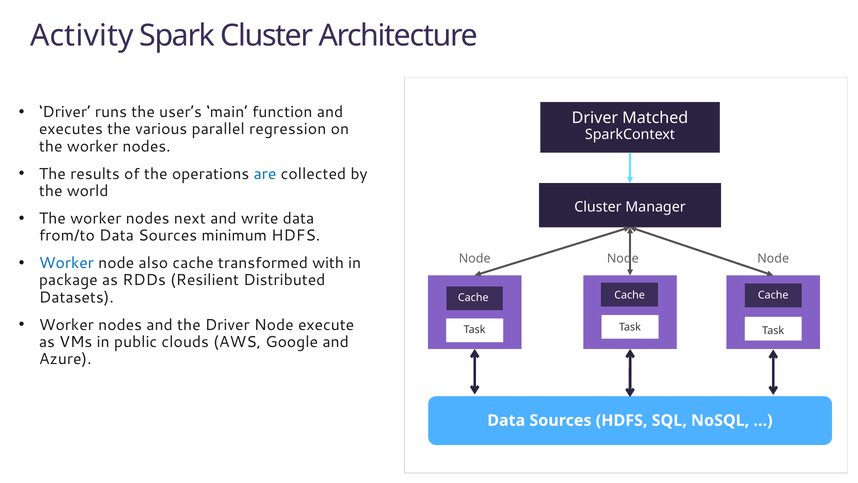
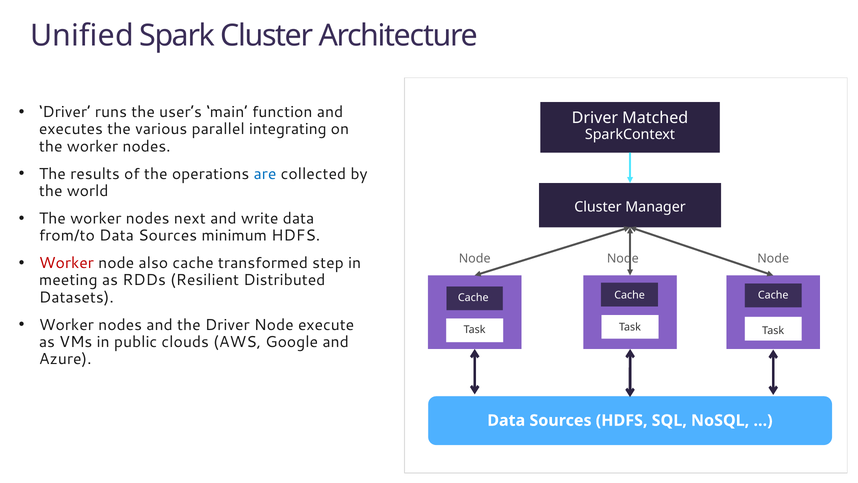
Activity: Activity -> Unified (82, 36)
regression: regression -> integrating (288, 129)
Worker colour: blue -> red (66, 263)
with: with -> step (328, 263)
package: package -> meeting (68, 280)
